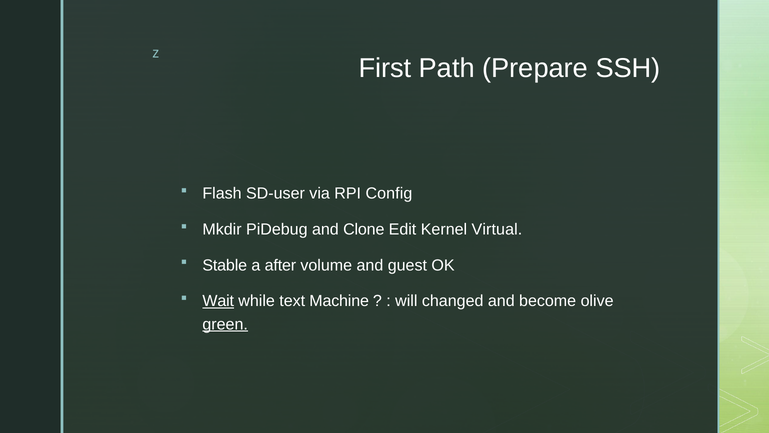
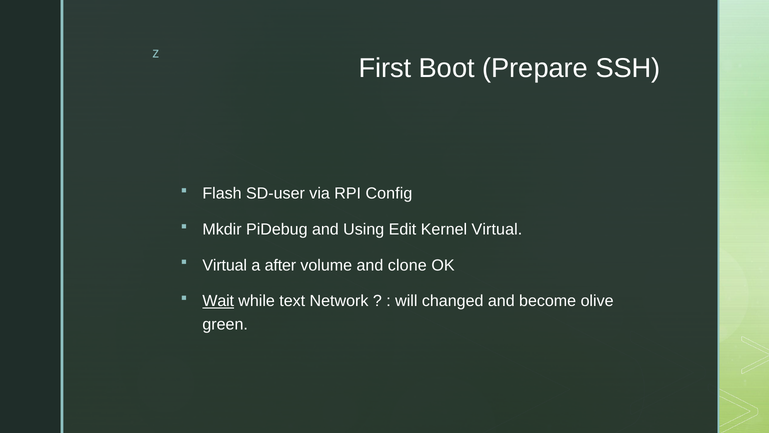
Path: Path -> Boot (447, 68)
Clone: Clone -> Using (364, 229)
Stable: Stable -> Virtual (225, 265)
guest: guest -> clone (407, 265)
Machine: Machine -> Network (339, 301)
green underline: present -> none (225, 324)
